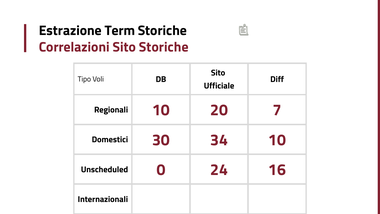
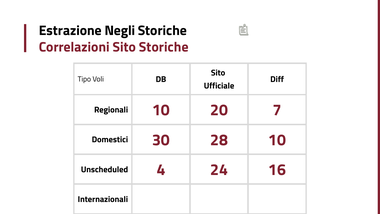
Term: Term -> Negli (120, 31)
34: 34 -> 28 (219, 140)
0: 0 -> 4 (161, 170)
